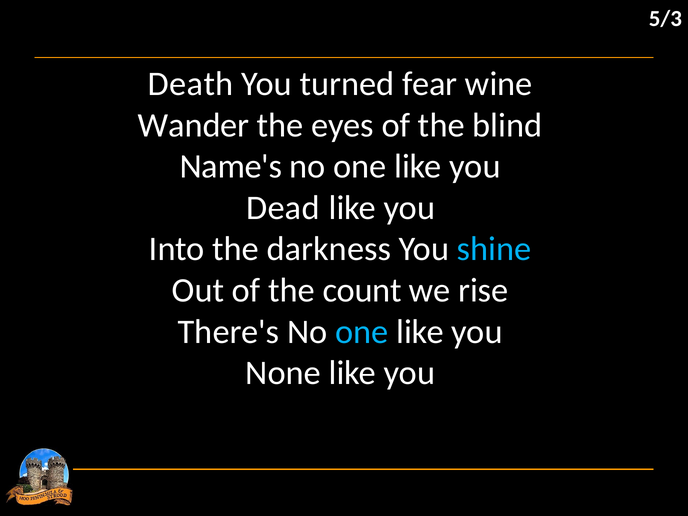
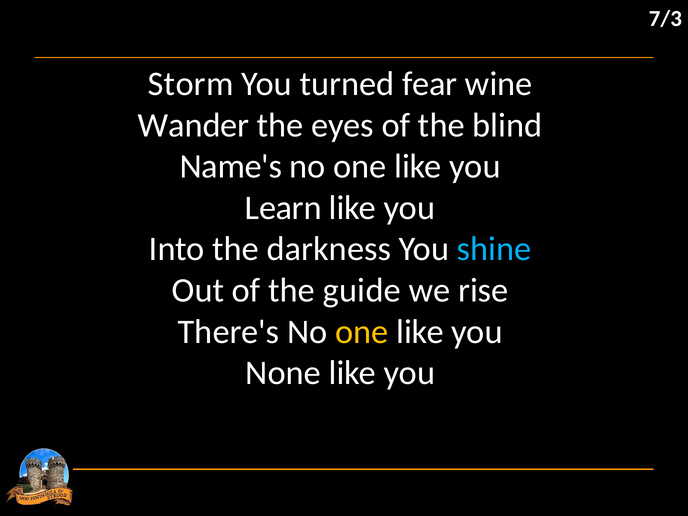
5/3: 5/3 -> 7/3 (665, 19)
Death: Death -> Storm (191, 84)
Dead: Dead -> Learn (283, 208)
count: count -> guide (362, 290)
one colour: light blue -> yellow (362, 332)
